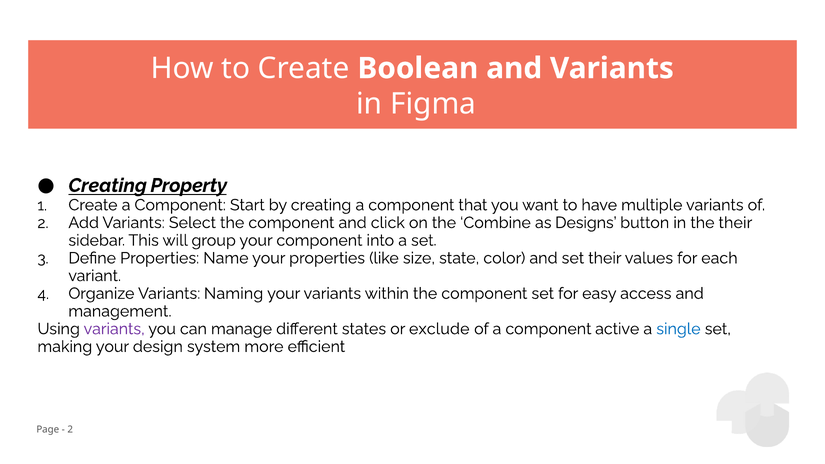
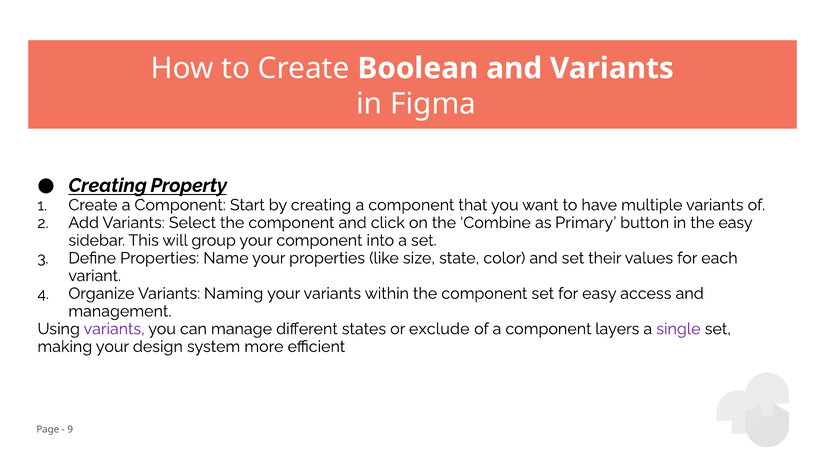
Designs: Designs -> Primary (586, 223)
the their: their -> easy (736, 223)
active: active -> layers (617, 329)
single colour: blue -> purple (678, 329)
2: 2 -> 9 (70, 430)
